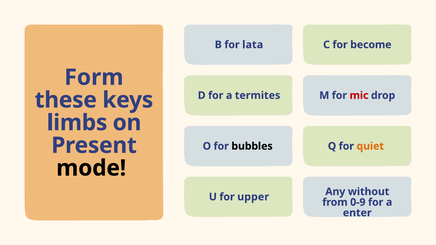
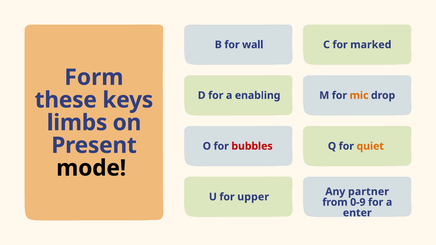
lata: lata -> wall (253, 45)
become: become -> marked (371, 45)
termites: termites -> enabling (258, 96)
mic colour: red -> orange (359, 96)
bubbles colour: black -> red (252, 146)
without: without -> partner (369, 192)
